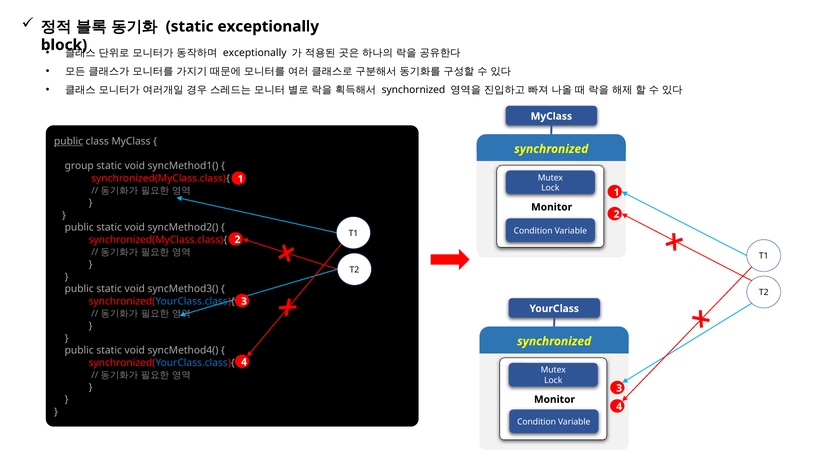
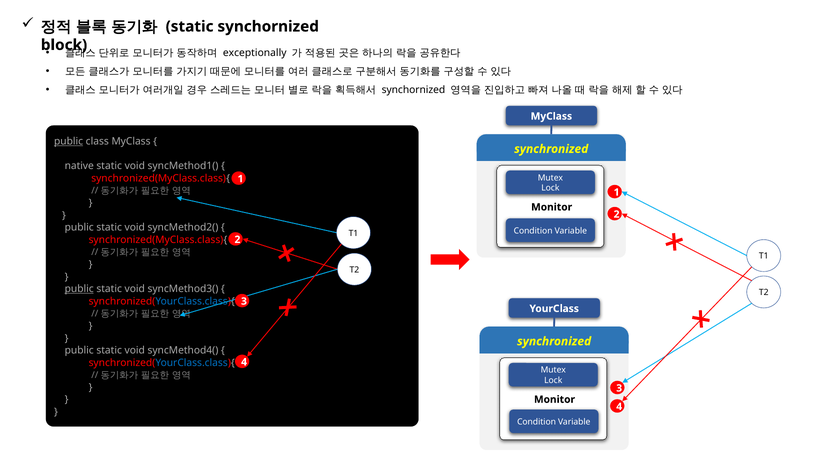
static exceptionally: exceptionally -> synchornized (268, 26)
group: group -> native (79, 166)
public underline: none -> present (79, 289)
